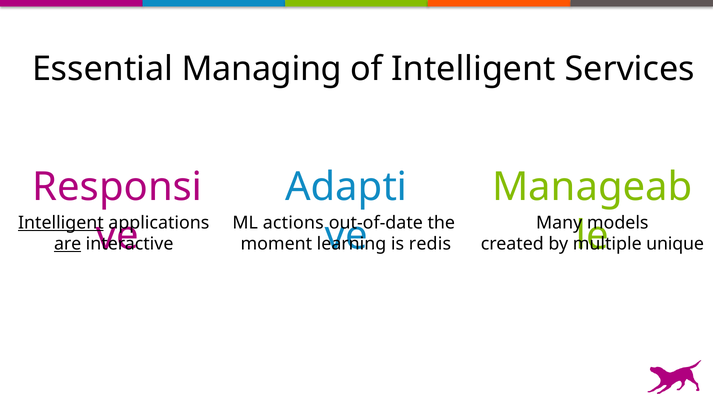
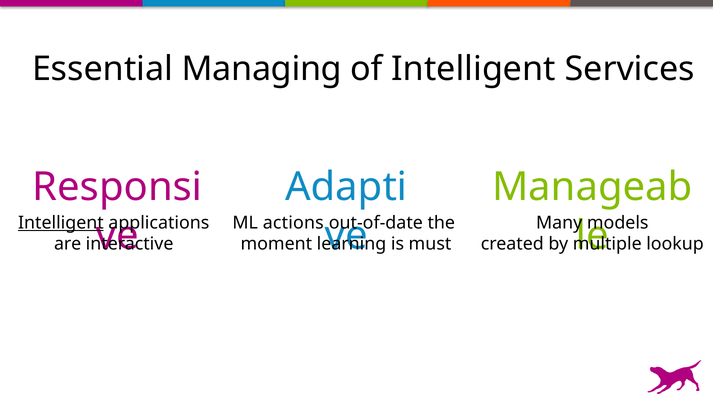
are underline: present -> none (68, 244)
redis: redis -> must (430, 244)
unique: unique -> lookup (675, 244)
